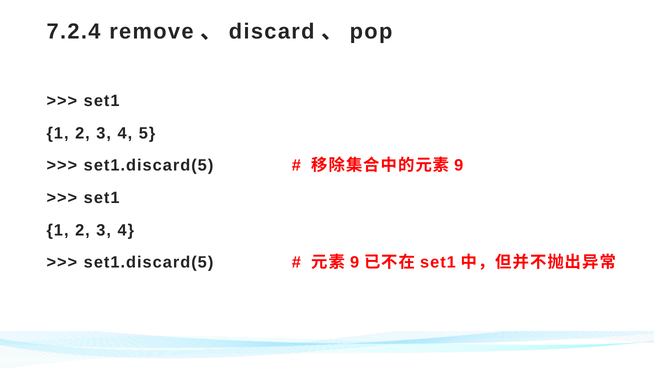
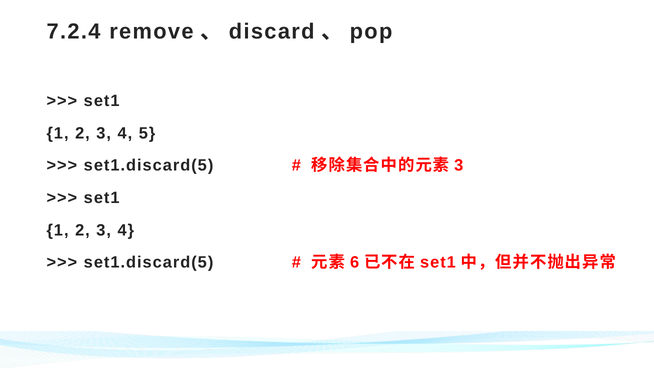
9: 9 -> 3 (459, 165)
9: 9 -> 6 (355, 262)
